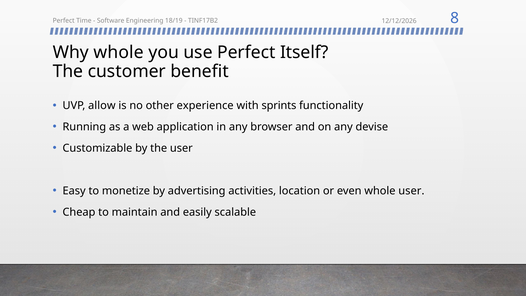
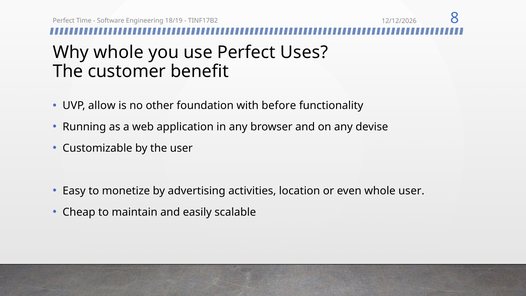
Itself: Itself -> Uses (304, 52)
experience: experience -> foundation (205, 106)
sprints: sprints -> before (279, 106)
